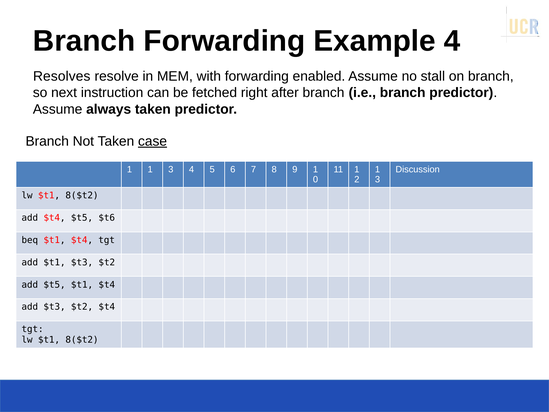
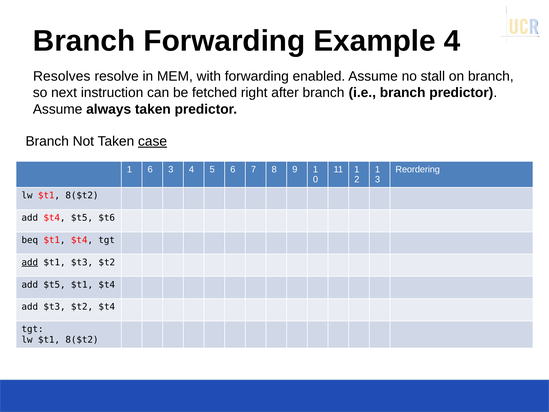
1 1: 1 -> 6 (150, 169)
Discussion: Discussion -> Reordering (418, 169)
add underline: none -> present (30, 262)
